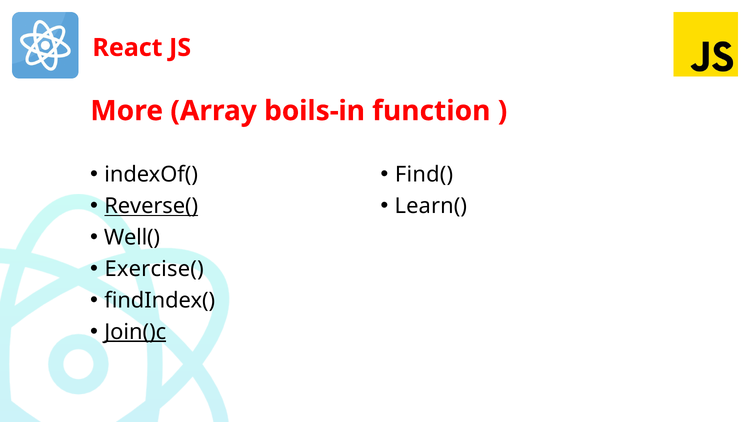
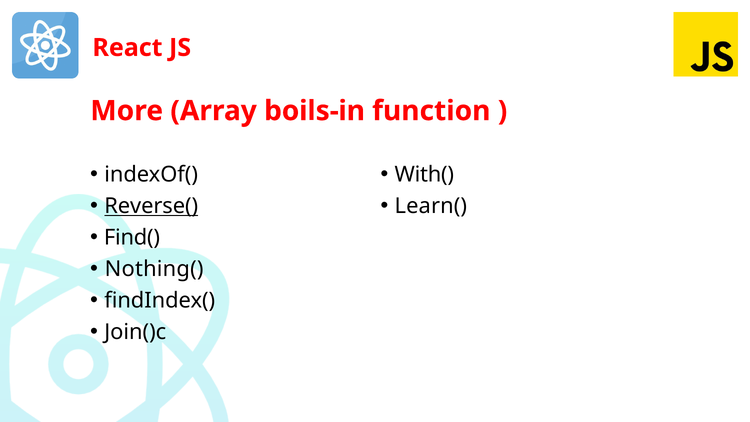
Find(: Find( -> With( (424, 175)
Well(: Well( -> Find( (132, 237)
Exercise(: Exercise( -> Nothing( (154, 269)
Join()c underline: present -> none (135, 332)
